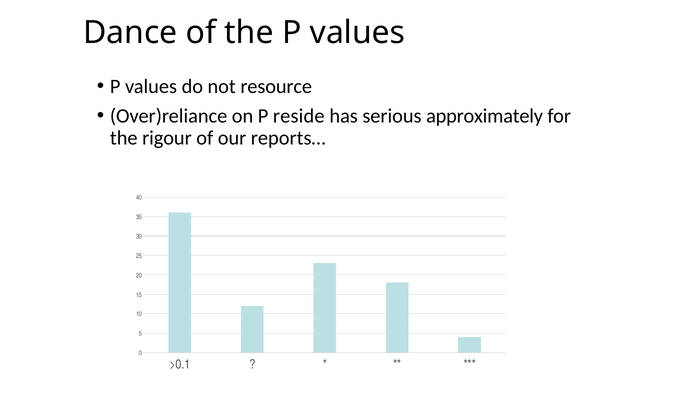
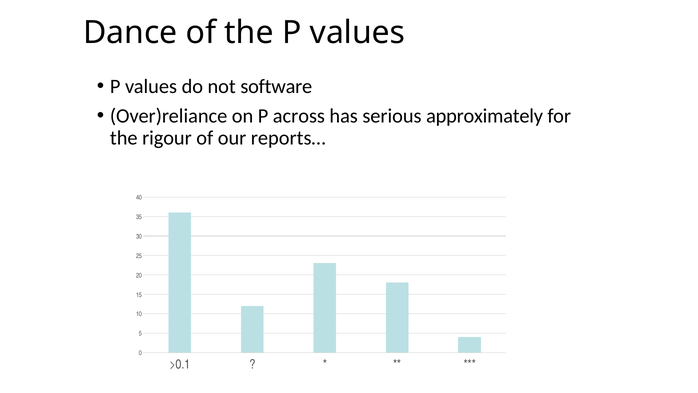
resource: resource -> software (276, 86)
reside: reside -> across (299, 116)
